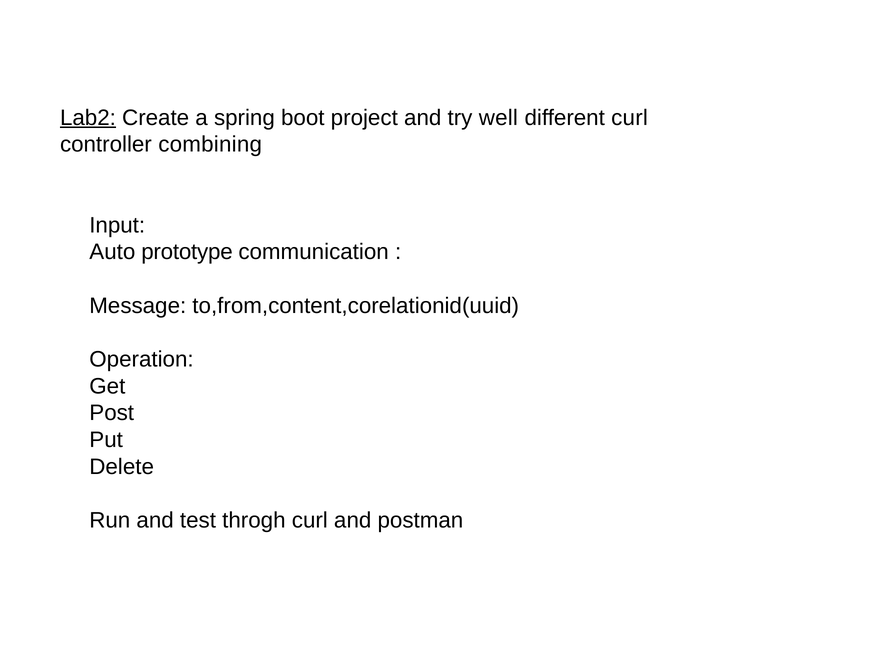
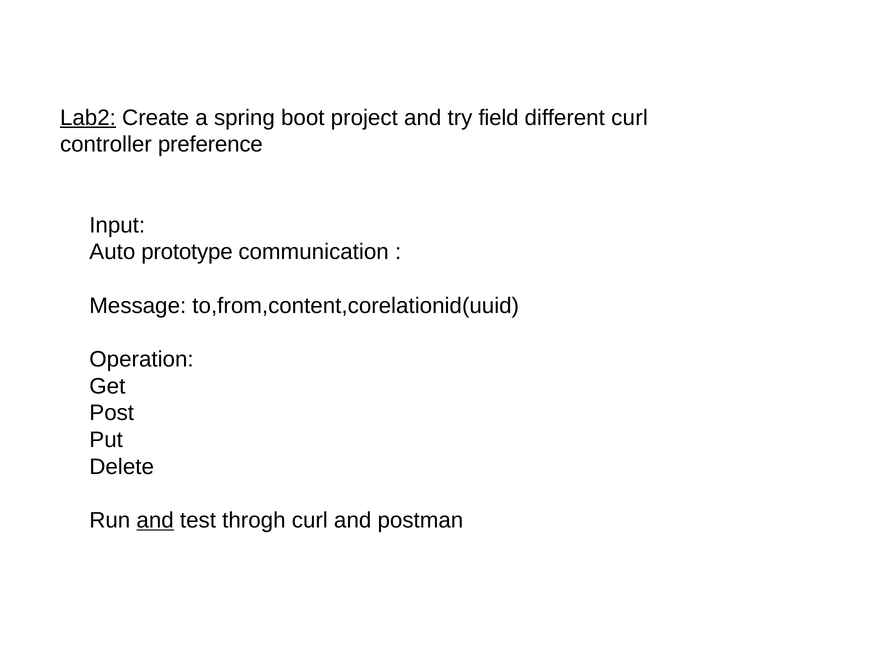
well: well -> field (499, 118)
combining: combining -> preference (210, 145)
and underline: none -> present (155, 521)
